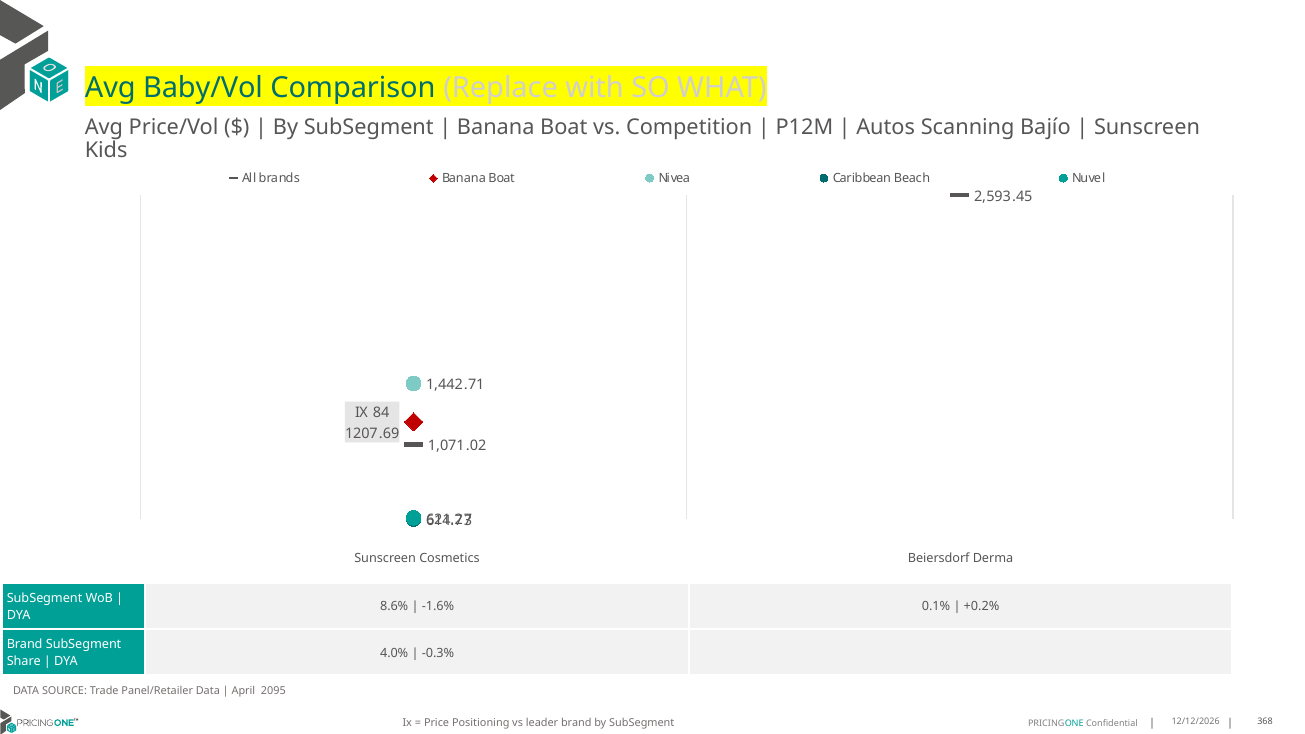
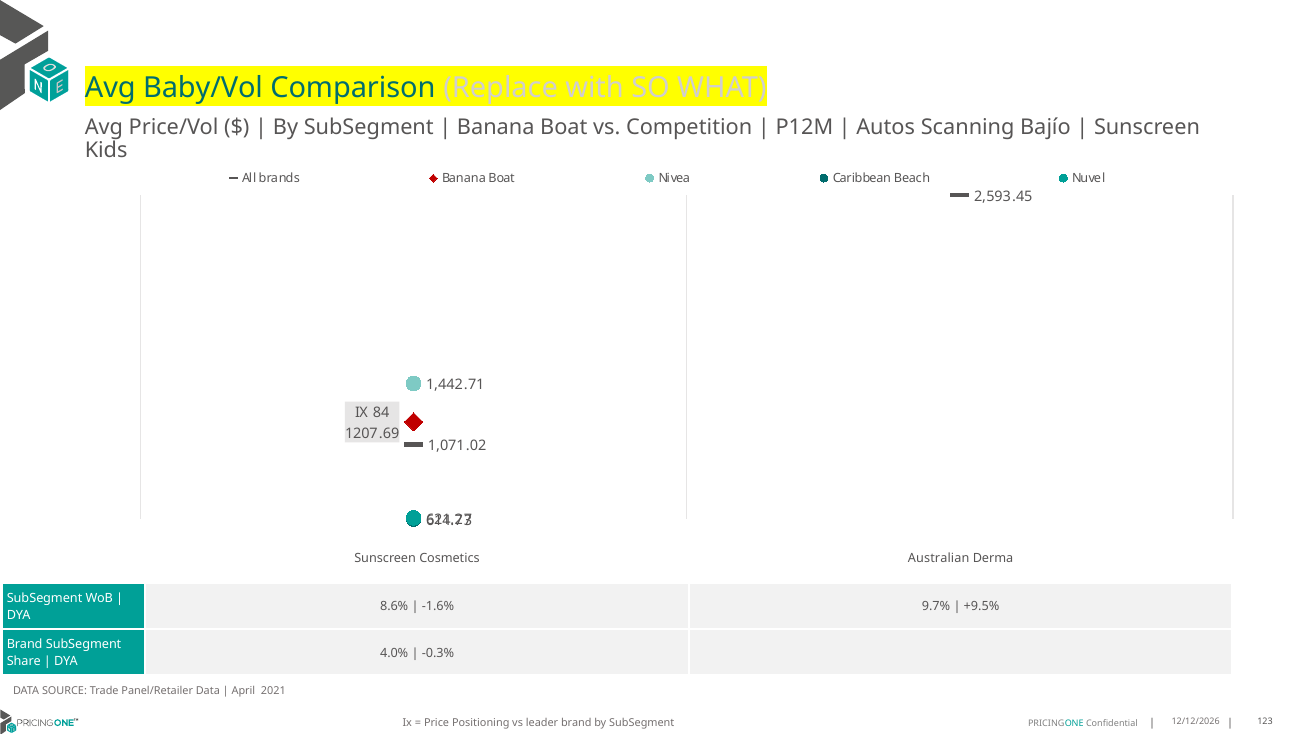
Beiersdorf: Beiersdorf -> Australian (939, 559)
0.1%: 0.1% -> 9.7% (936, 607)
+0.2%: +0.2% -> +9.5% (982, 607)
2095: 2095 -> 2021 (273, 691)
368: 368 -> 123 (1265, 722)
